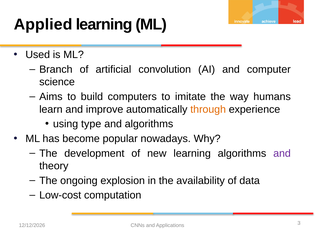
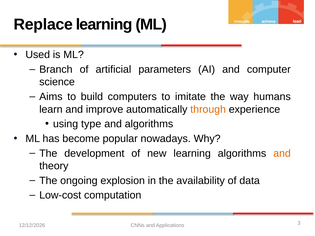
Applied: Applied -> Replace (43, 24)
convolution: convolution -> parameters (165, 70)
and colour: purple -> orange (282, 154)
